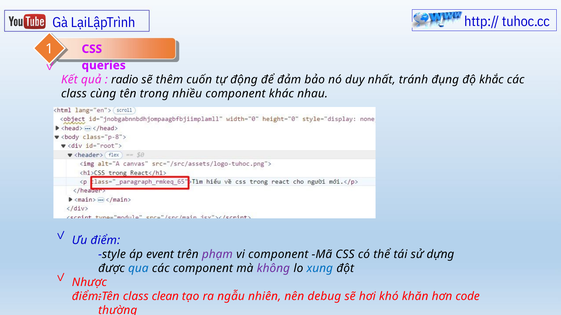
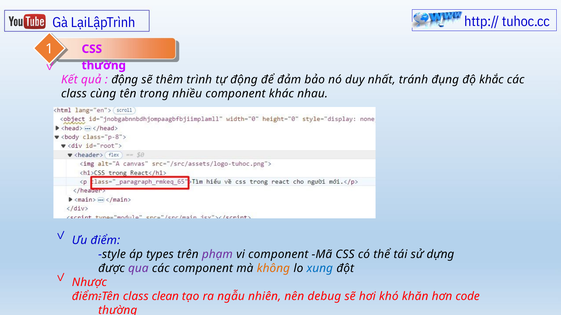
queries: queries -> thường (104, 66)
radio: radio -> động (125, 80)
cuốn: cuốn -> trình (199, 80)
event: event -> types (160, 255)
qua colour: blue -> purple (138, 269)
không colour: purple -> orange (273, 269)
